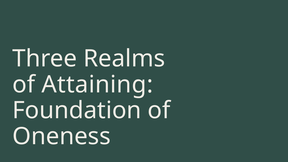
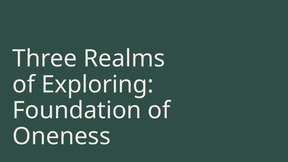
Attaining: Attaining -> Exploring (97, 84)
